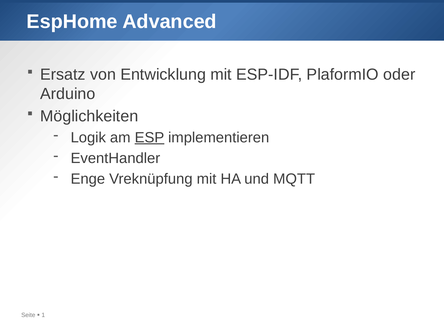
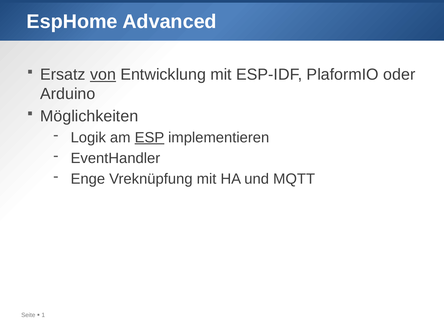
von underline: none -> present (103, 75)
